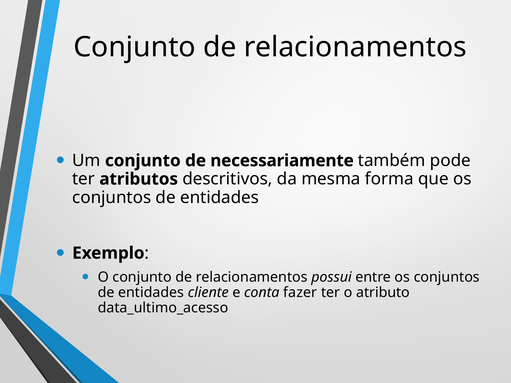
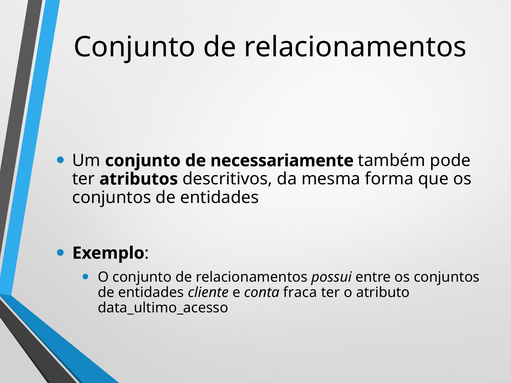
fazer: fazer -> fraca (300, 293)
